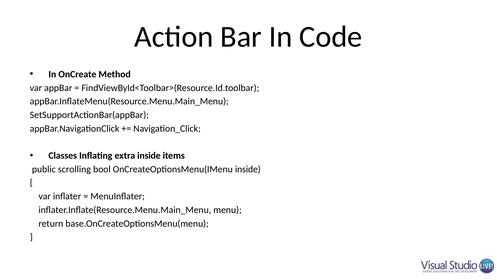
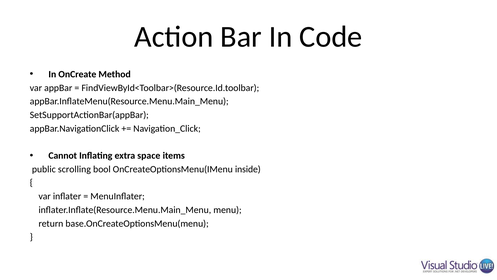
Classes: Classes -> Cannot (63, 155)
extra inside: inside -> space (149, 155)
